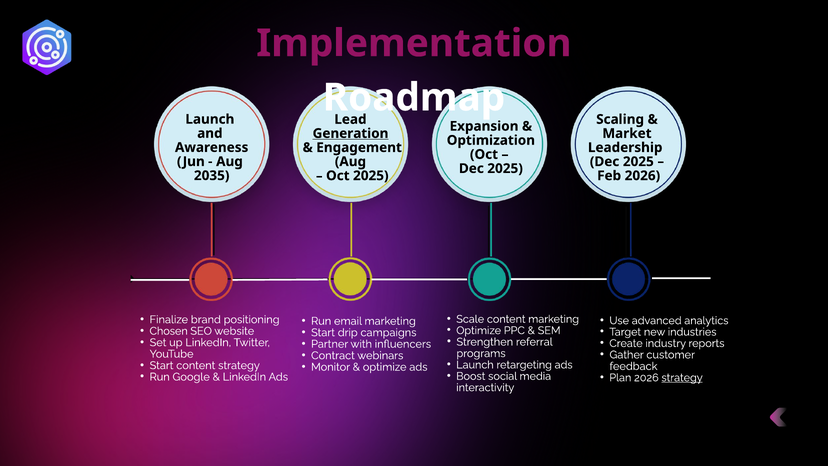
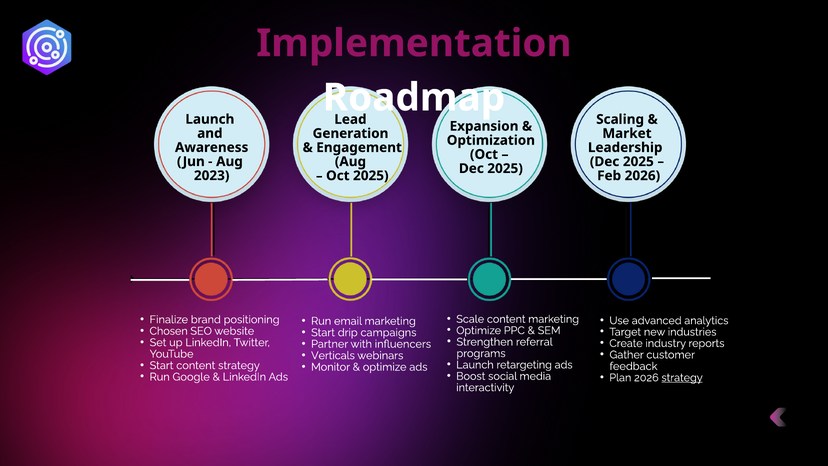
Generation underline: present -> none (351, 133)
2035: 2035 -> 2023 (212, 176)
Contract: Contract -> Verticals (333, 355)
